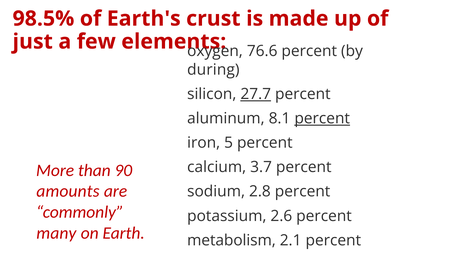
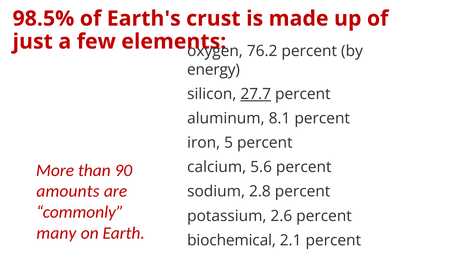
76.6: 76.6 -> 76.2 (262, 51)
during: during -> energy (213, 70)
percent underline: present -> none (322, 118)
3.7: 3.7 -> 5.6 (261, 167)
metabolism: metabolism -> biochemical (232, 240)
